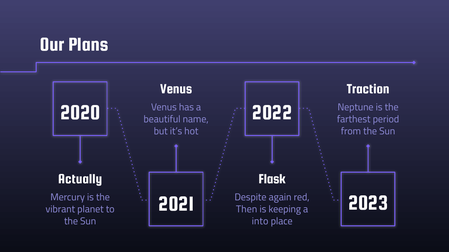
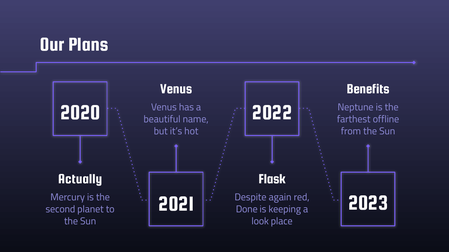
Traction: Traction -> Benefits (368, 89)
period: period -> offline (386, 119)
vibrant: vibrant -> second (60, 210)
Then: Then -> Done (247, 210)
into: into -> look (260, 222)
